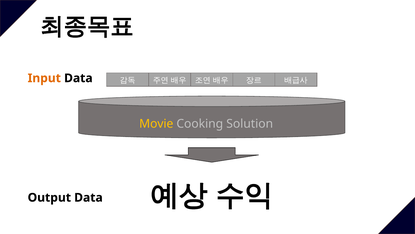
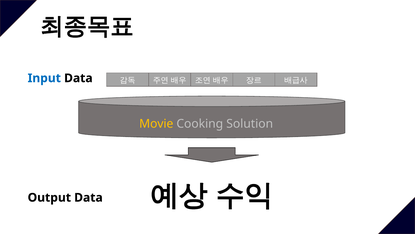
Input colour: orange -> blue (44, 78)
